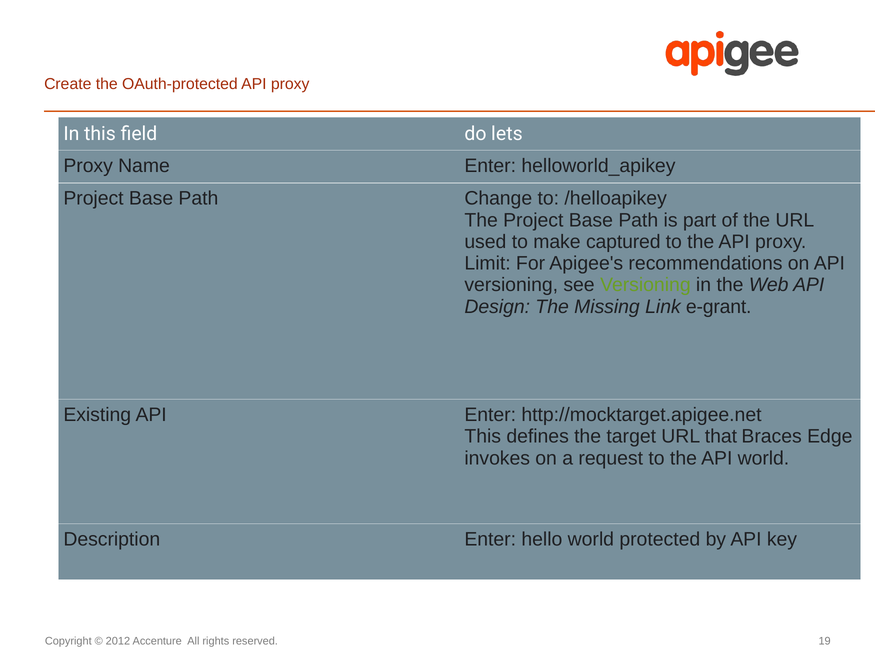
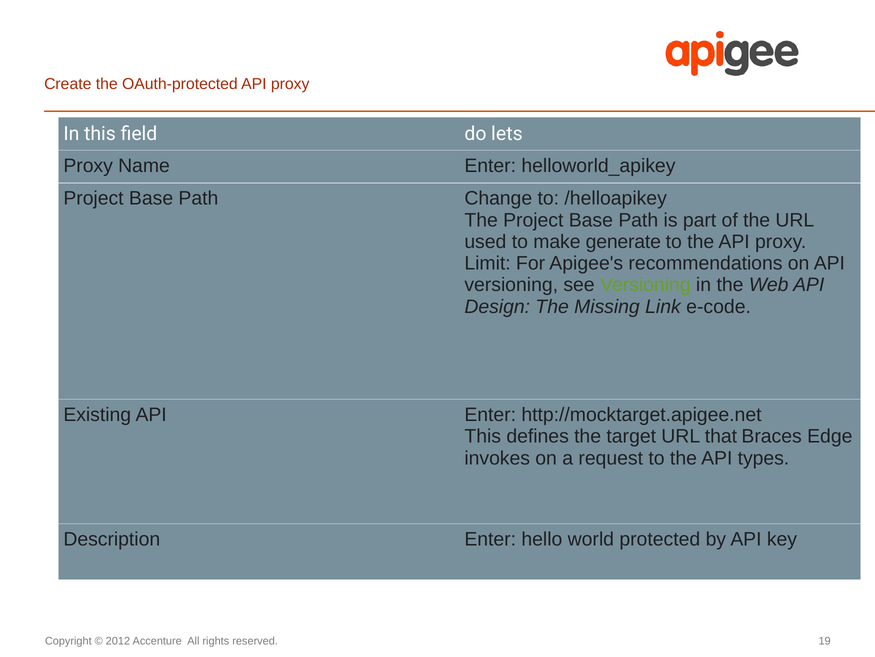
captured: captured -> generate (623, 241)
e-grant: e-grant -> e-code (719, 306)
API world: world -> types (763, 458)
